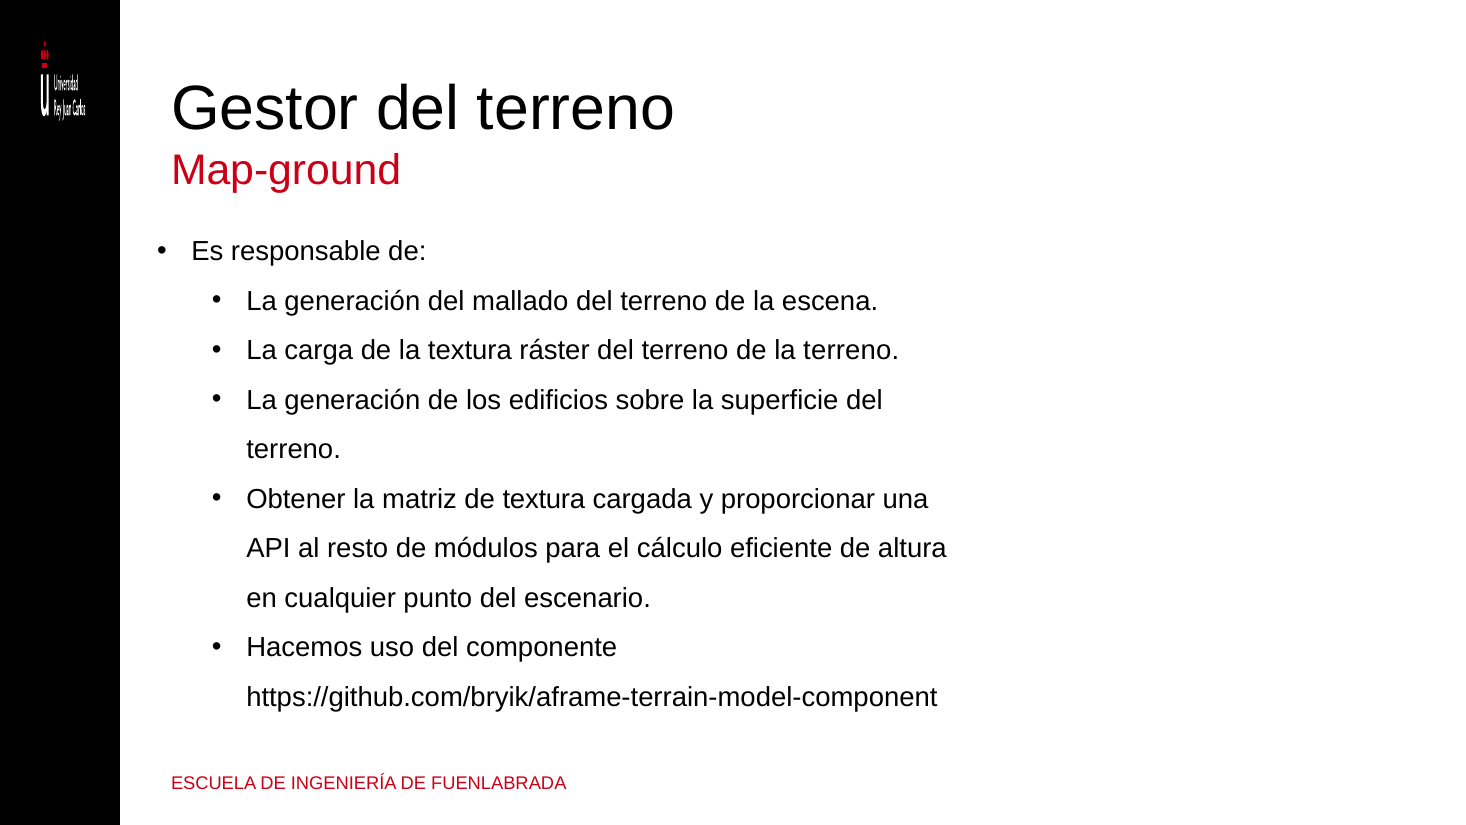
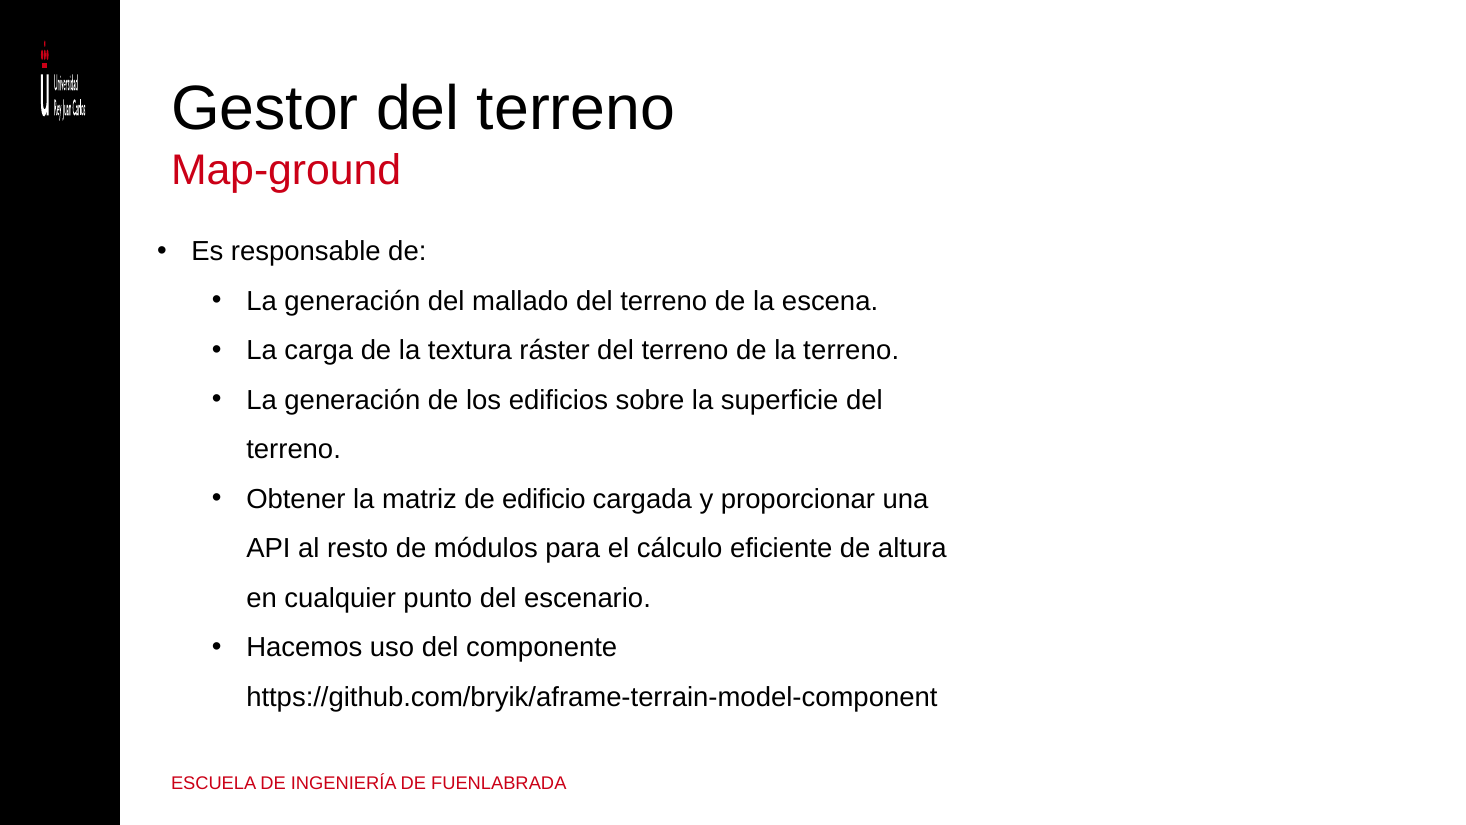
de textura: textura -> edificio (544, 499)
